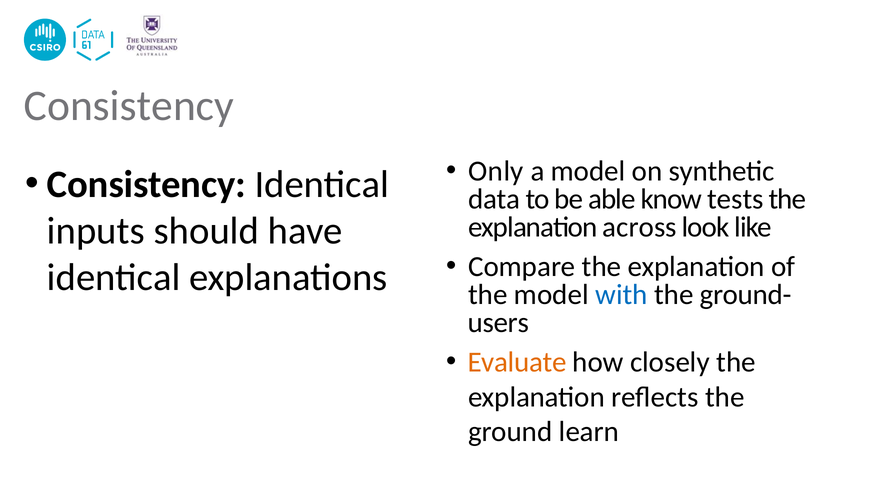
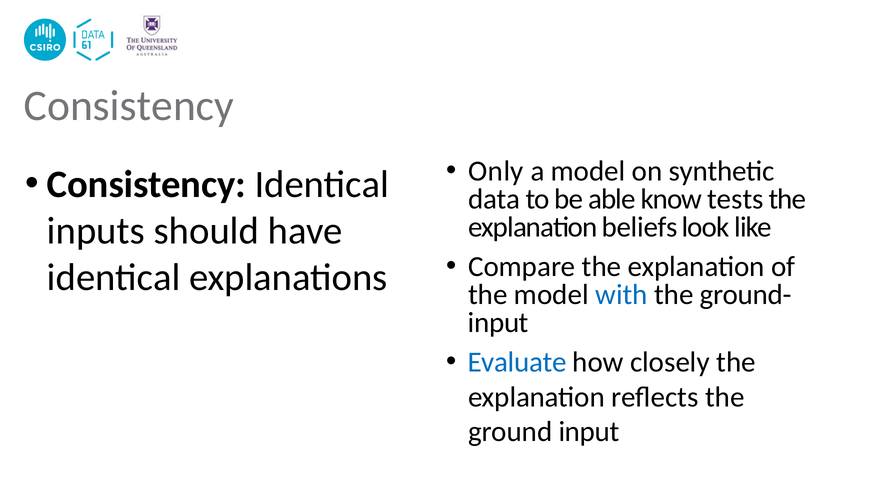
across: across -> beliefs (640, 227)
users: users -> input (498, 322)
Evaluate colour: orange -> blue (517, 362)
ground learn: learn -> input (589, 432)
